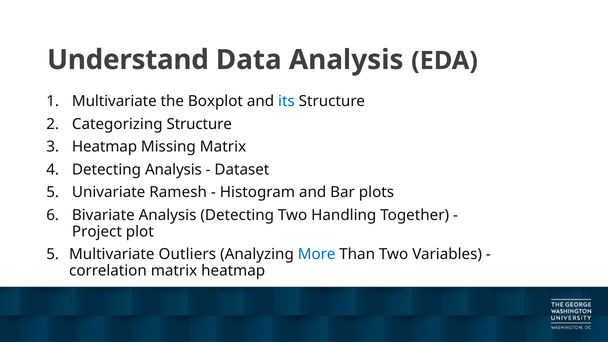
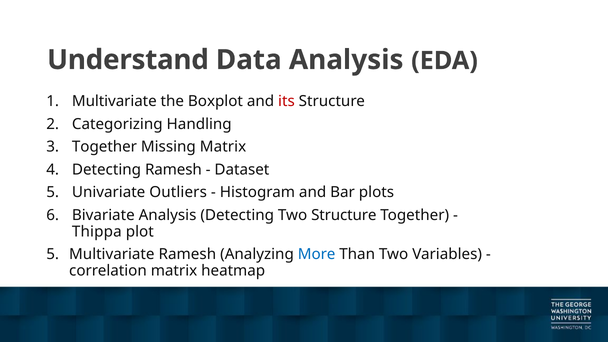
its colour: blue -> red (286, 101)
Categorizing Structure: Structure -> Handling (199, 124)
Heatmap: Heatmap -> Together (104, 147)
Detecting Analysis: Analysis -> Ramesh (173, 170)
Ramesh: Ramesh -> Outliers (178, 192)
Two Handling: Handling -> Structure (344, 215)
Project: Project -> Thippa (97, 232)
Multivariate Outliers: Outliers -> Ramesh (187, 254)
